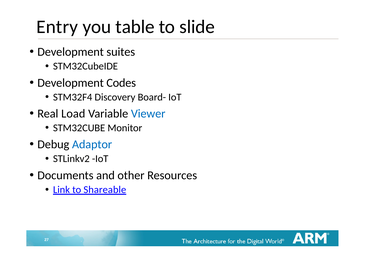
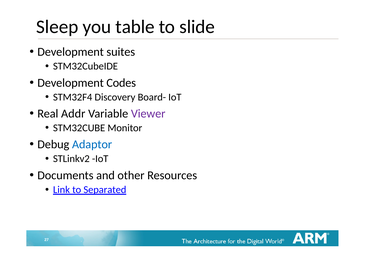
Entry: Entry -> Sleep (57, 27)
Load: Load -> Addr (73, 114)
Viewer colour: blue -> purple (148, 114)
Shareable: Shareable -> Separated (105, 190)
